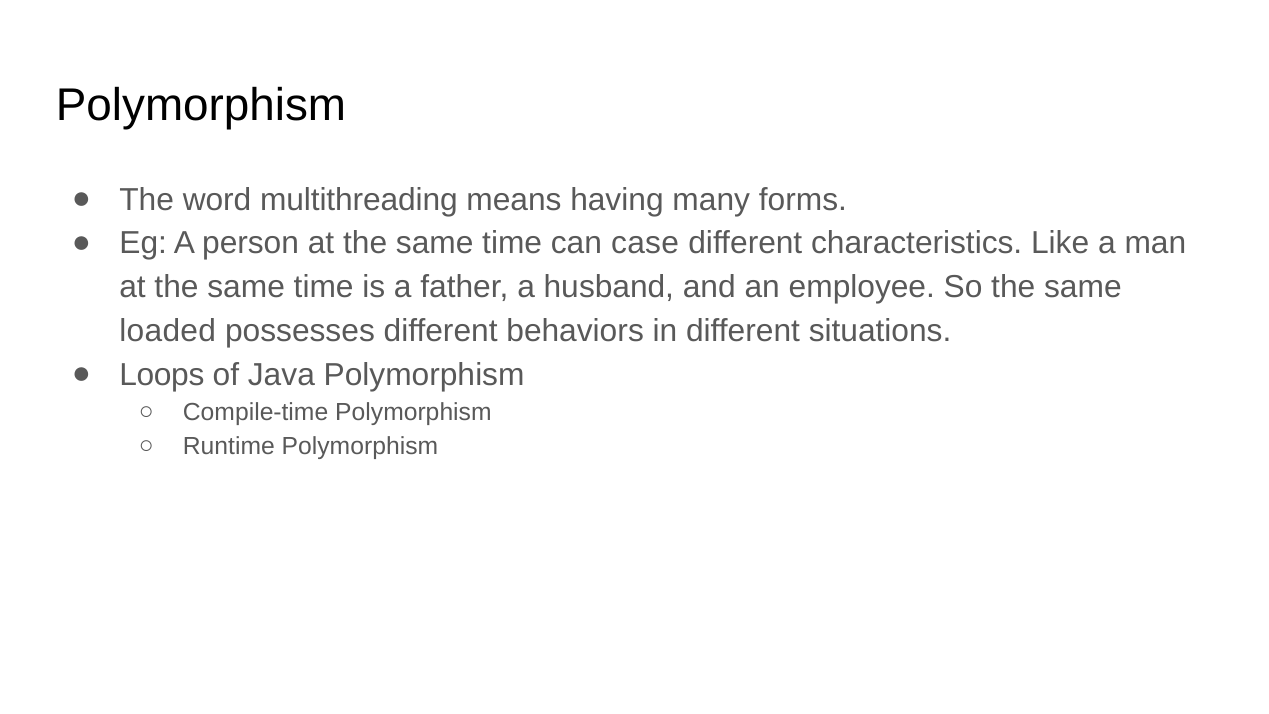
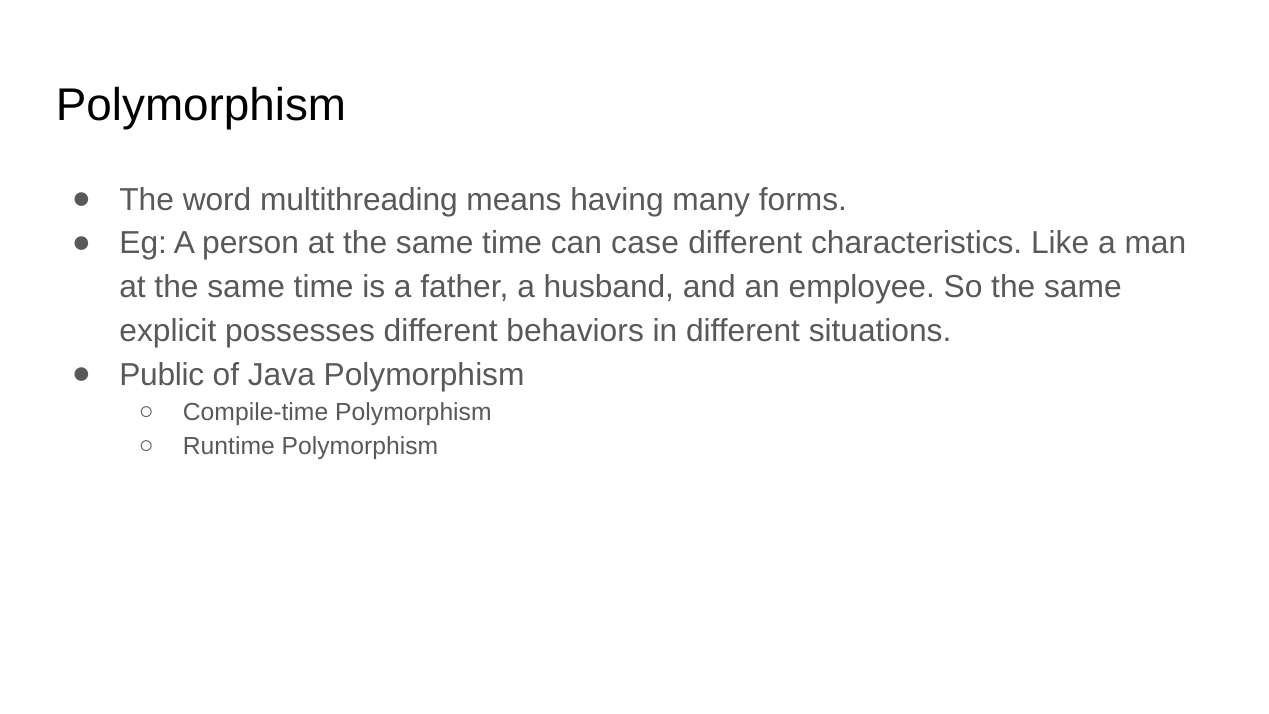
loaded: loaded -> explicit (168, 331)
Loops: Loops -> Public (162, 375)
